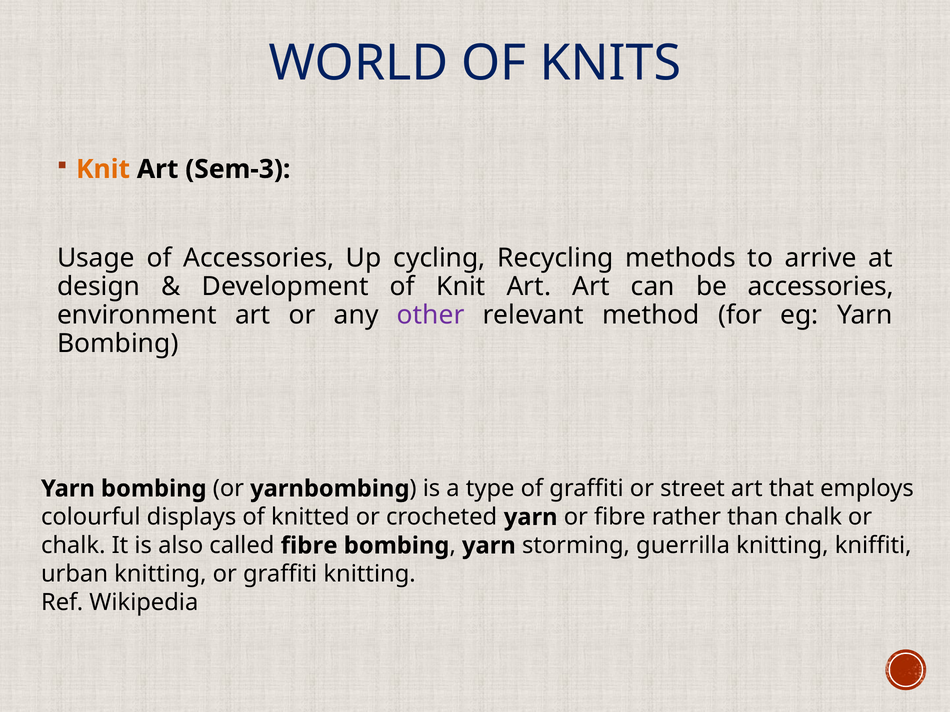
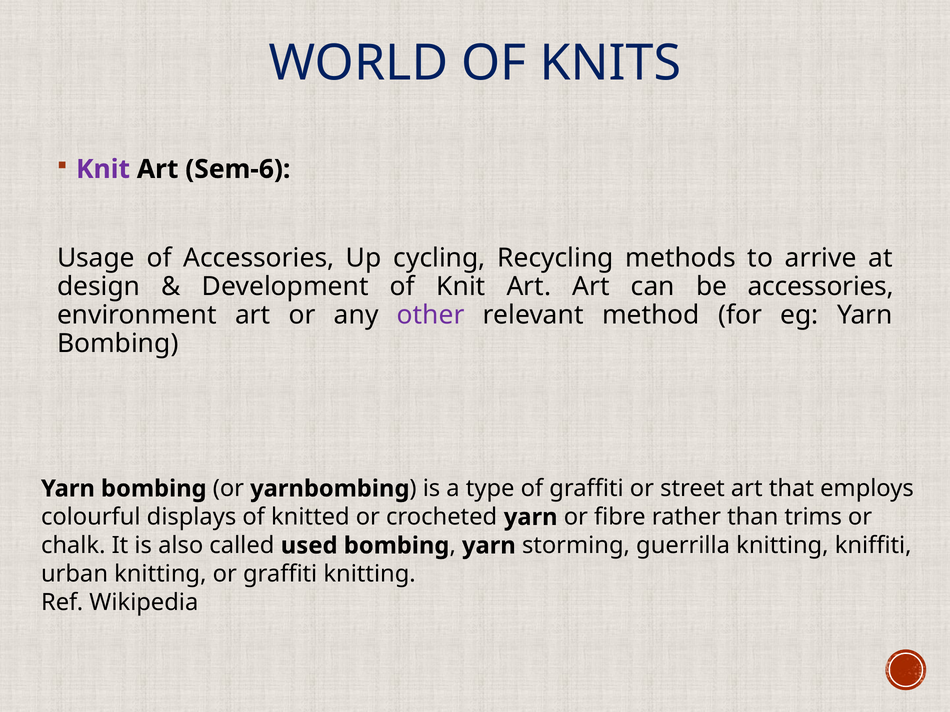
Knit colour: orange -> purple (103, 169)
Sem-3: Sem-3 -> Sem-6 (238, 169)
than chalk: chalk -> trims (813, 518)
called fibre: fibre -> used (309, 546)
